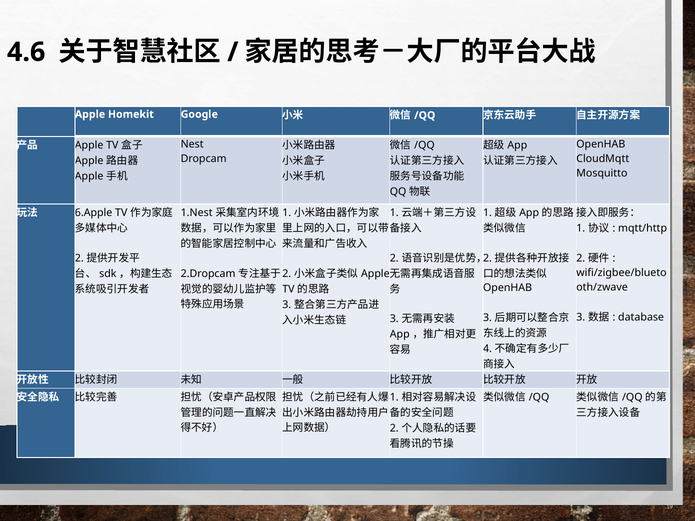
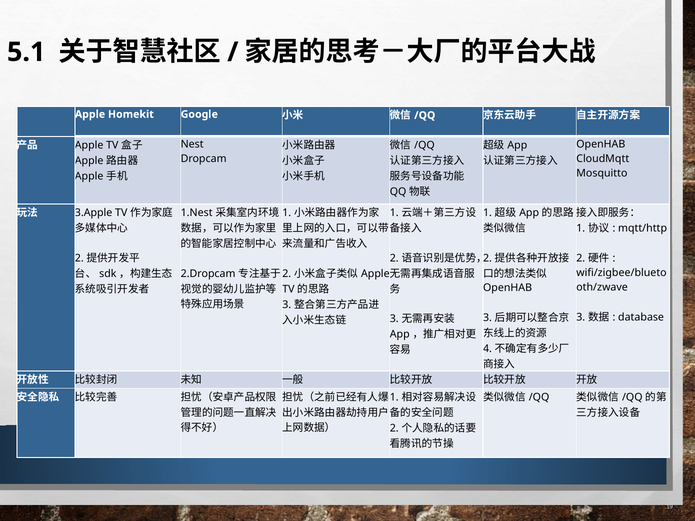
4.6: 4.6 -> 5.1 (26, 52)
6.Apple: 6.Apple -> 3.Apple (94, 213)
